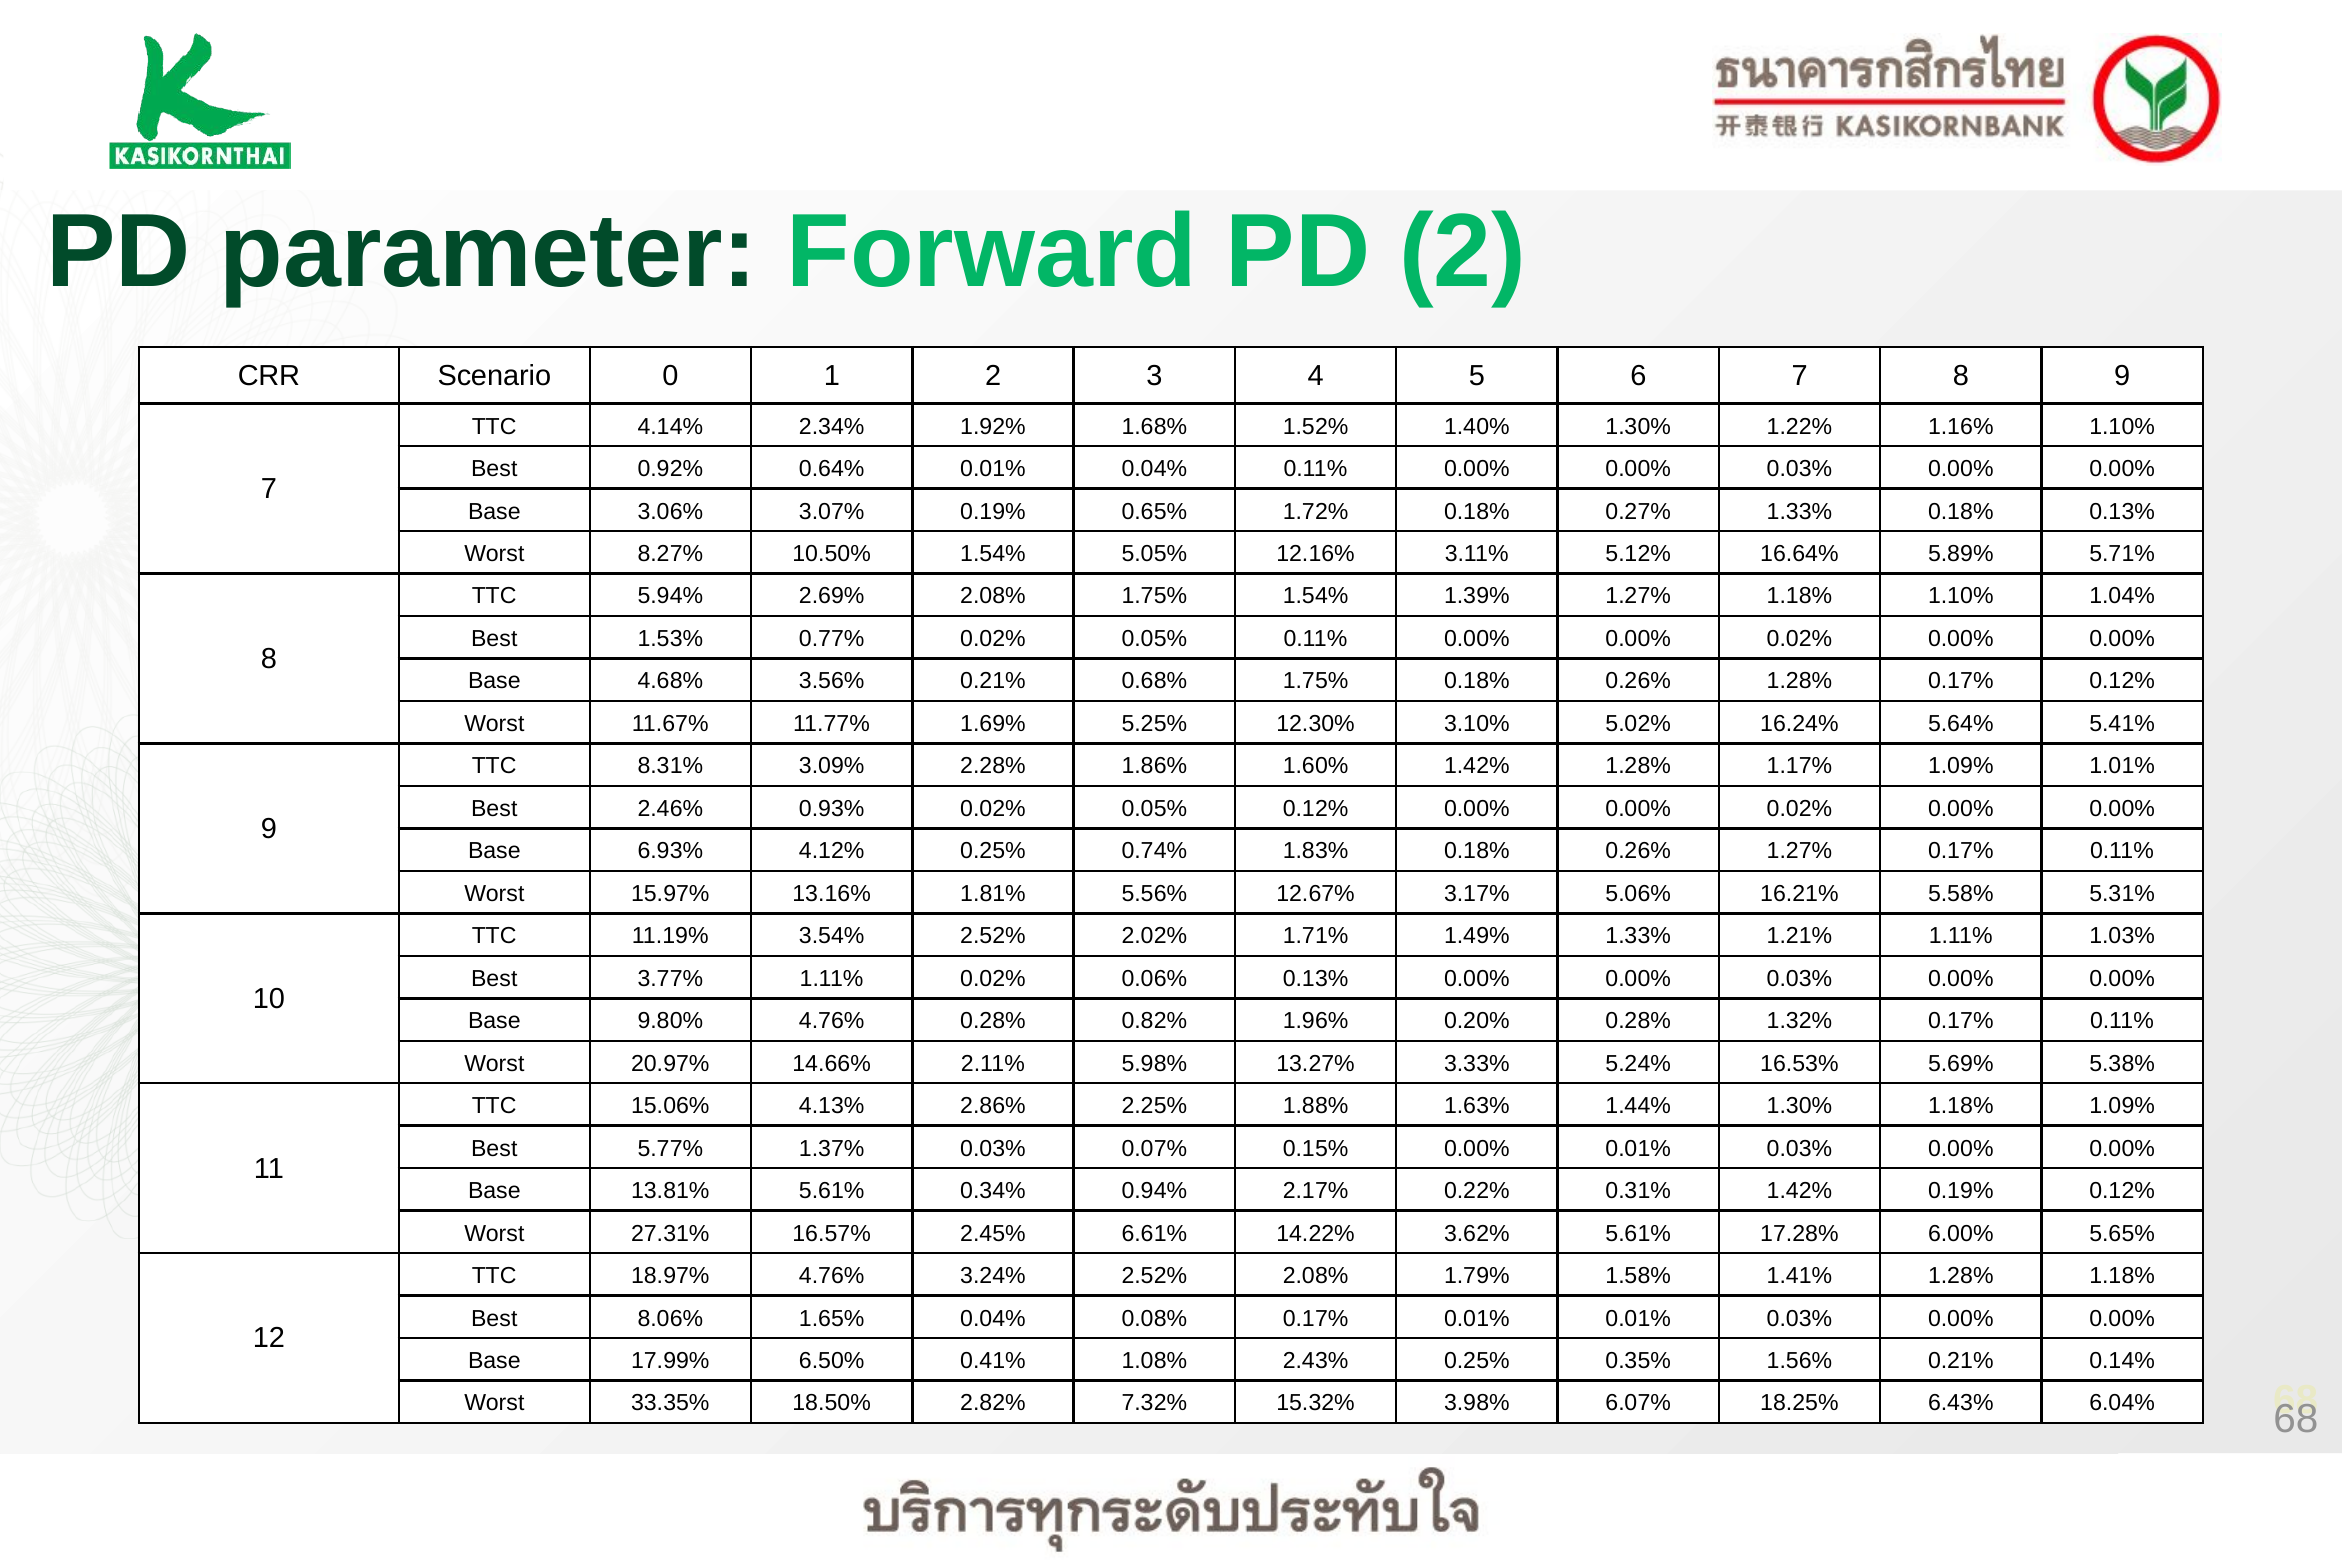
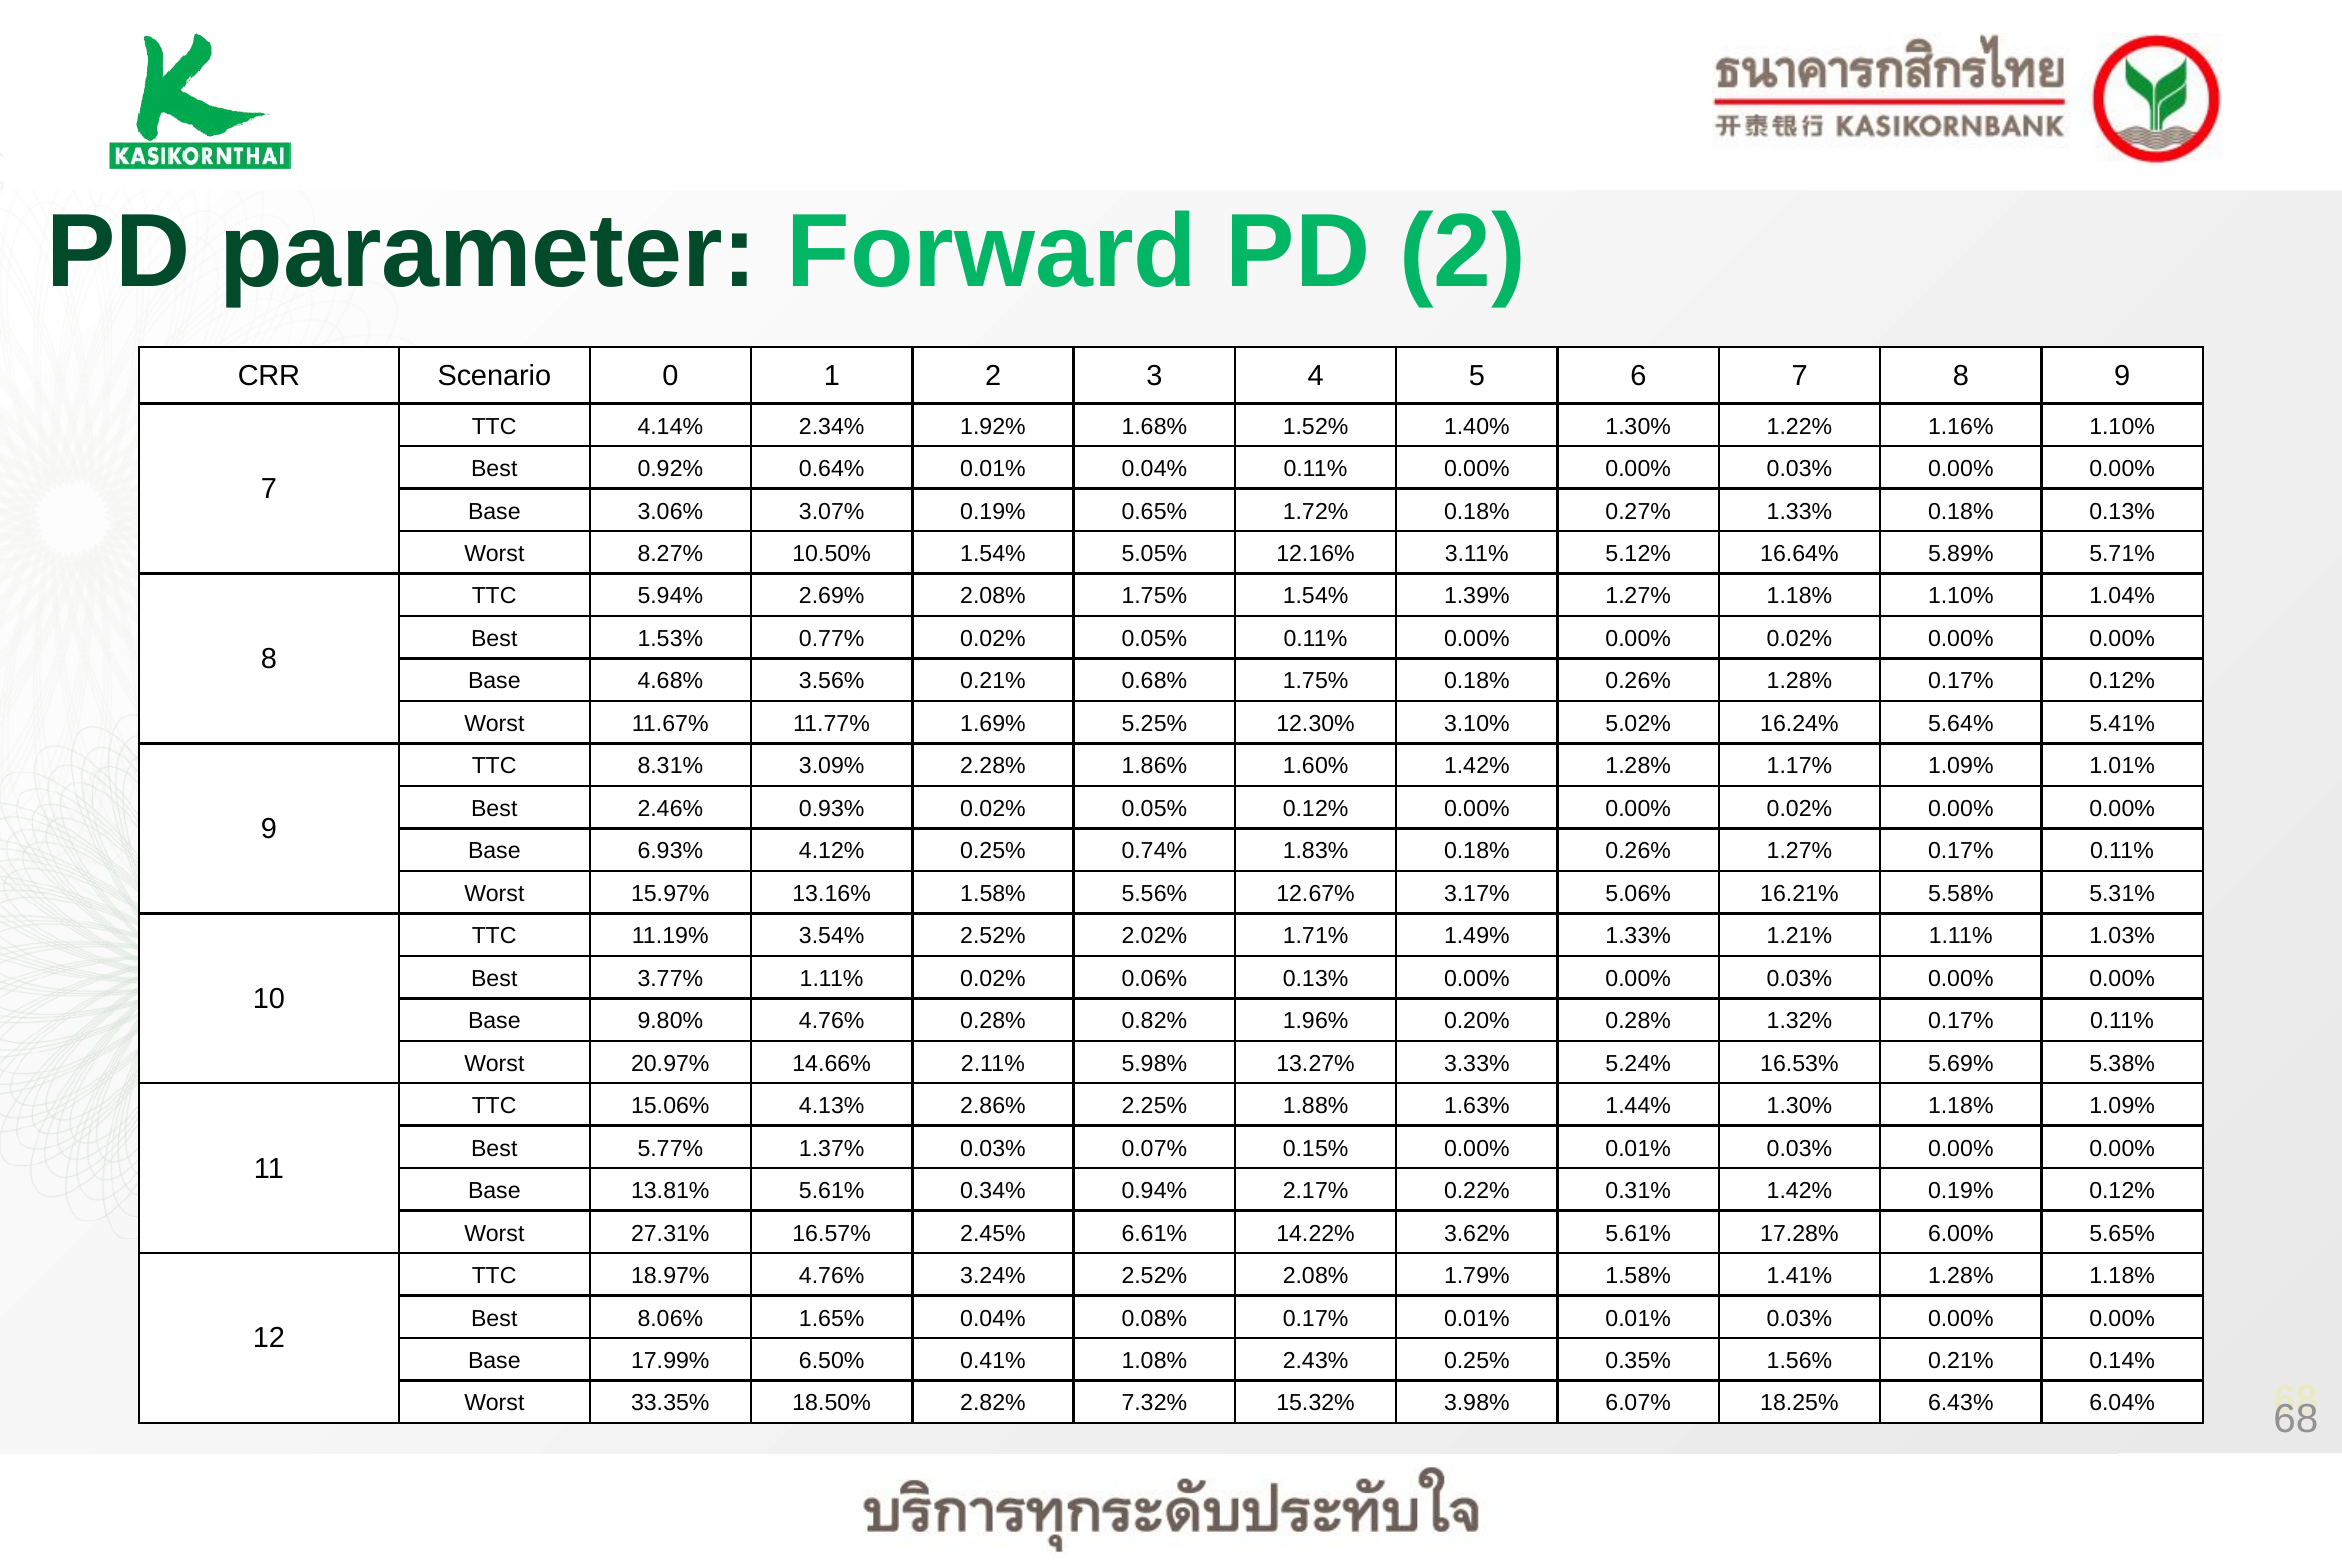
13.16% 1.81%: 1.81% -> 1.58% (993, 893)
